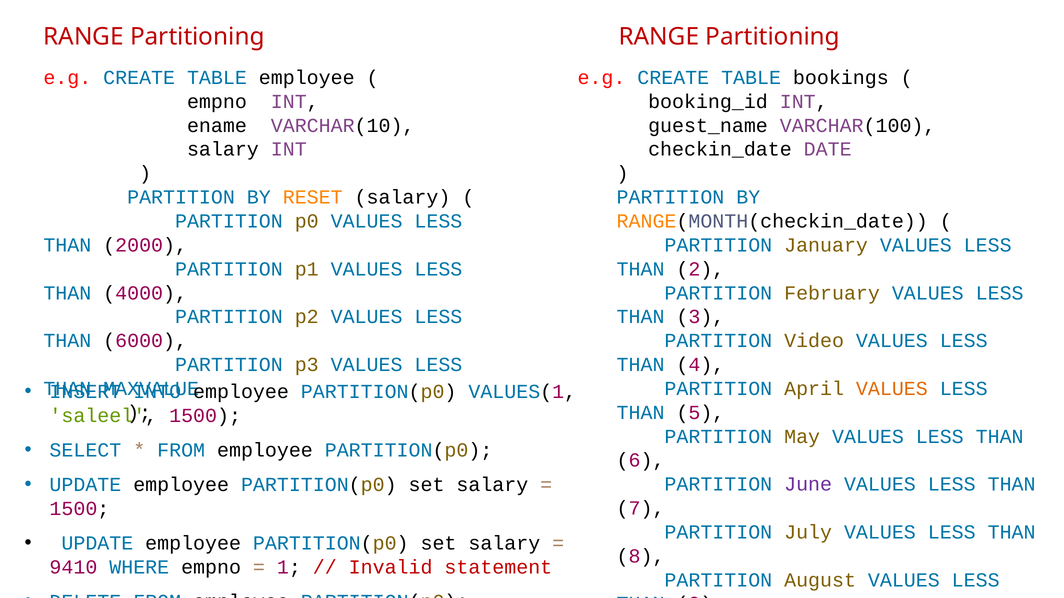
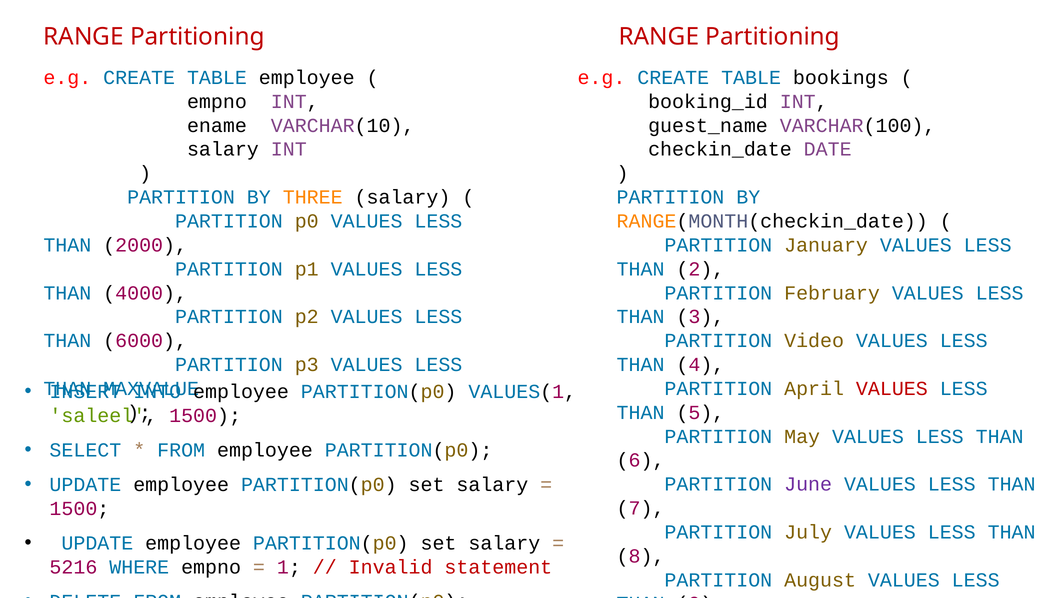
RESET: RESET -> THREE (313, 197)
VALUES colour: orange -> red (892, 389)
9410: 9410 -> 5216 (73, 567)
